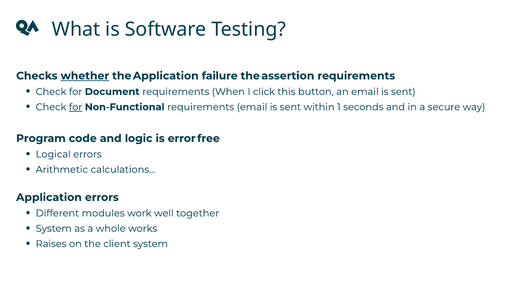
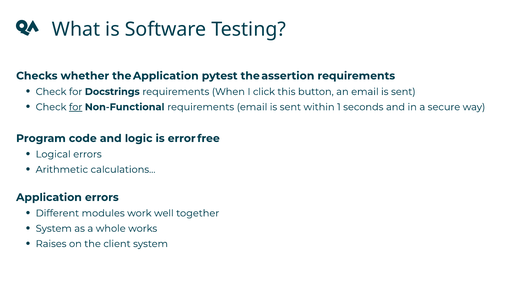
whether underline: present -> none (85, 76)
failure: failure -> pytest (220, 76)
Document: Document -> Docstrings (112, 92)
